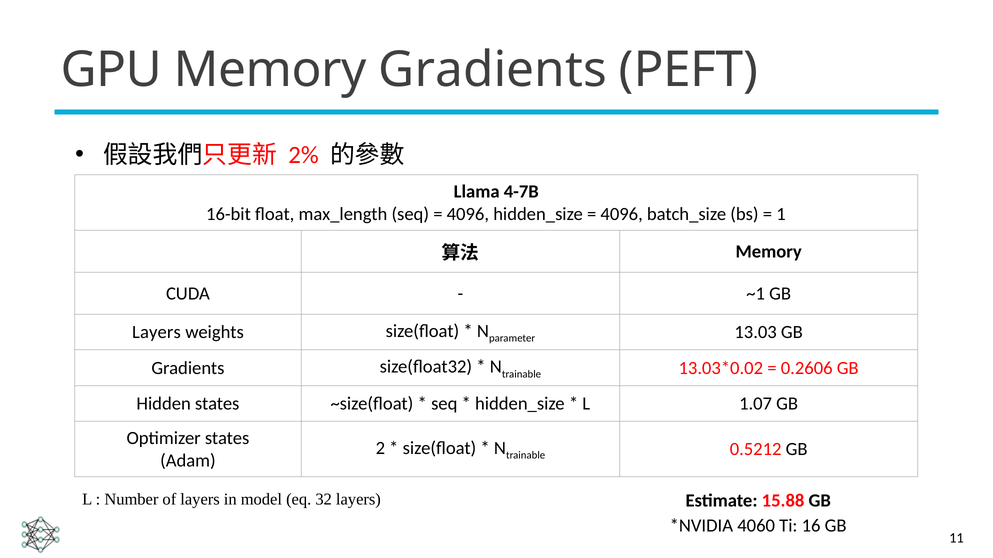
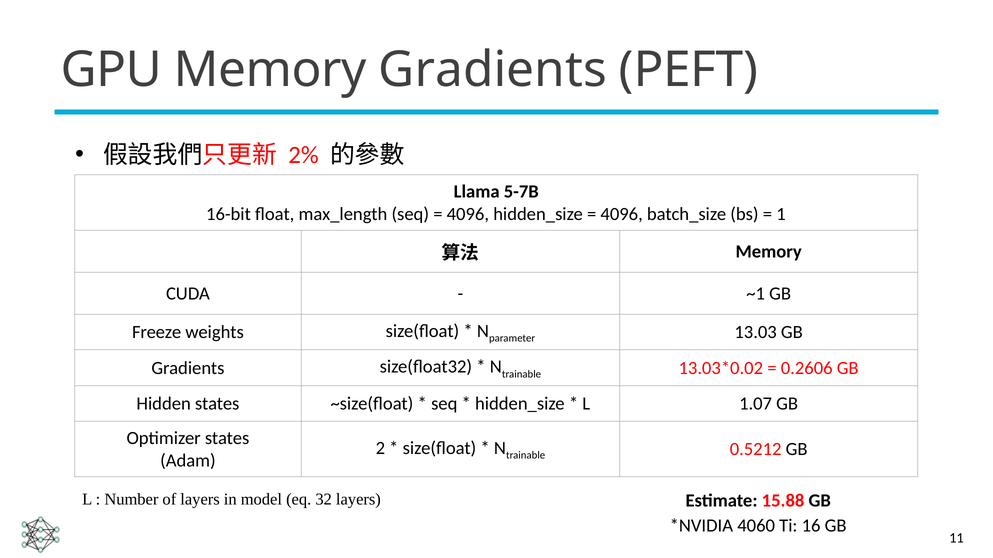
4-7B: 4-7B -> 5-7B (521, 192)
Layers: Layers -> Freeze (157, 333)
